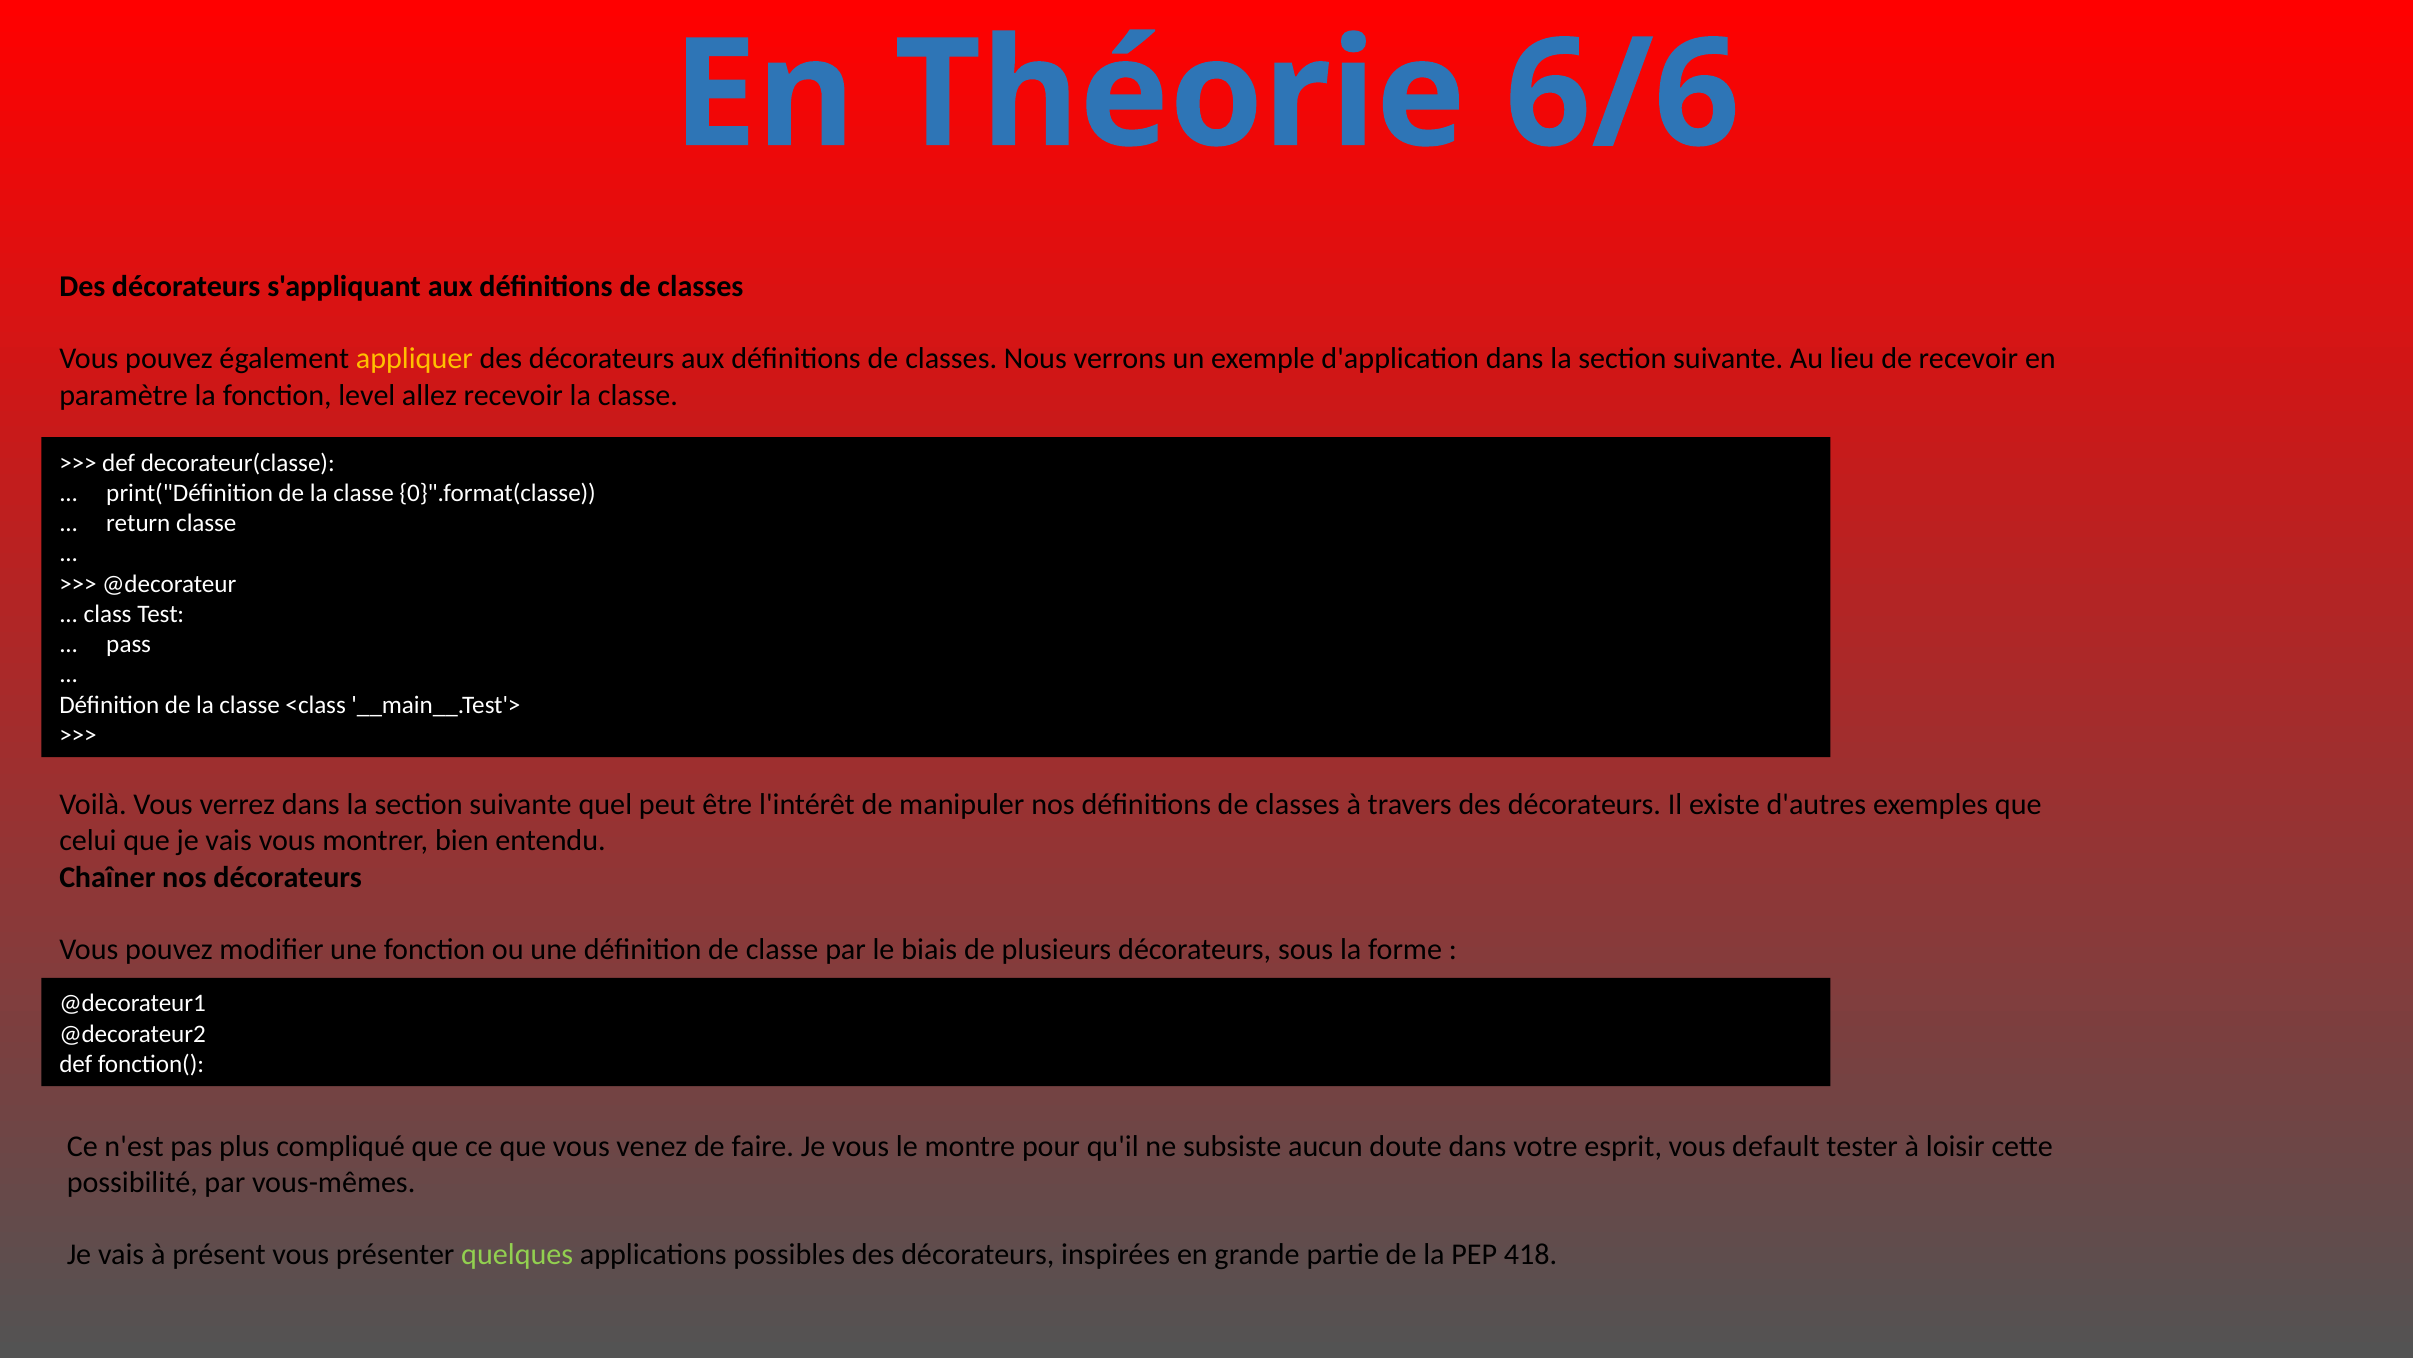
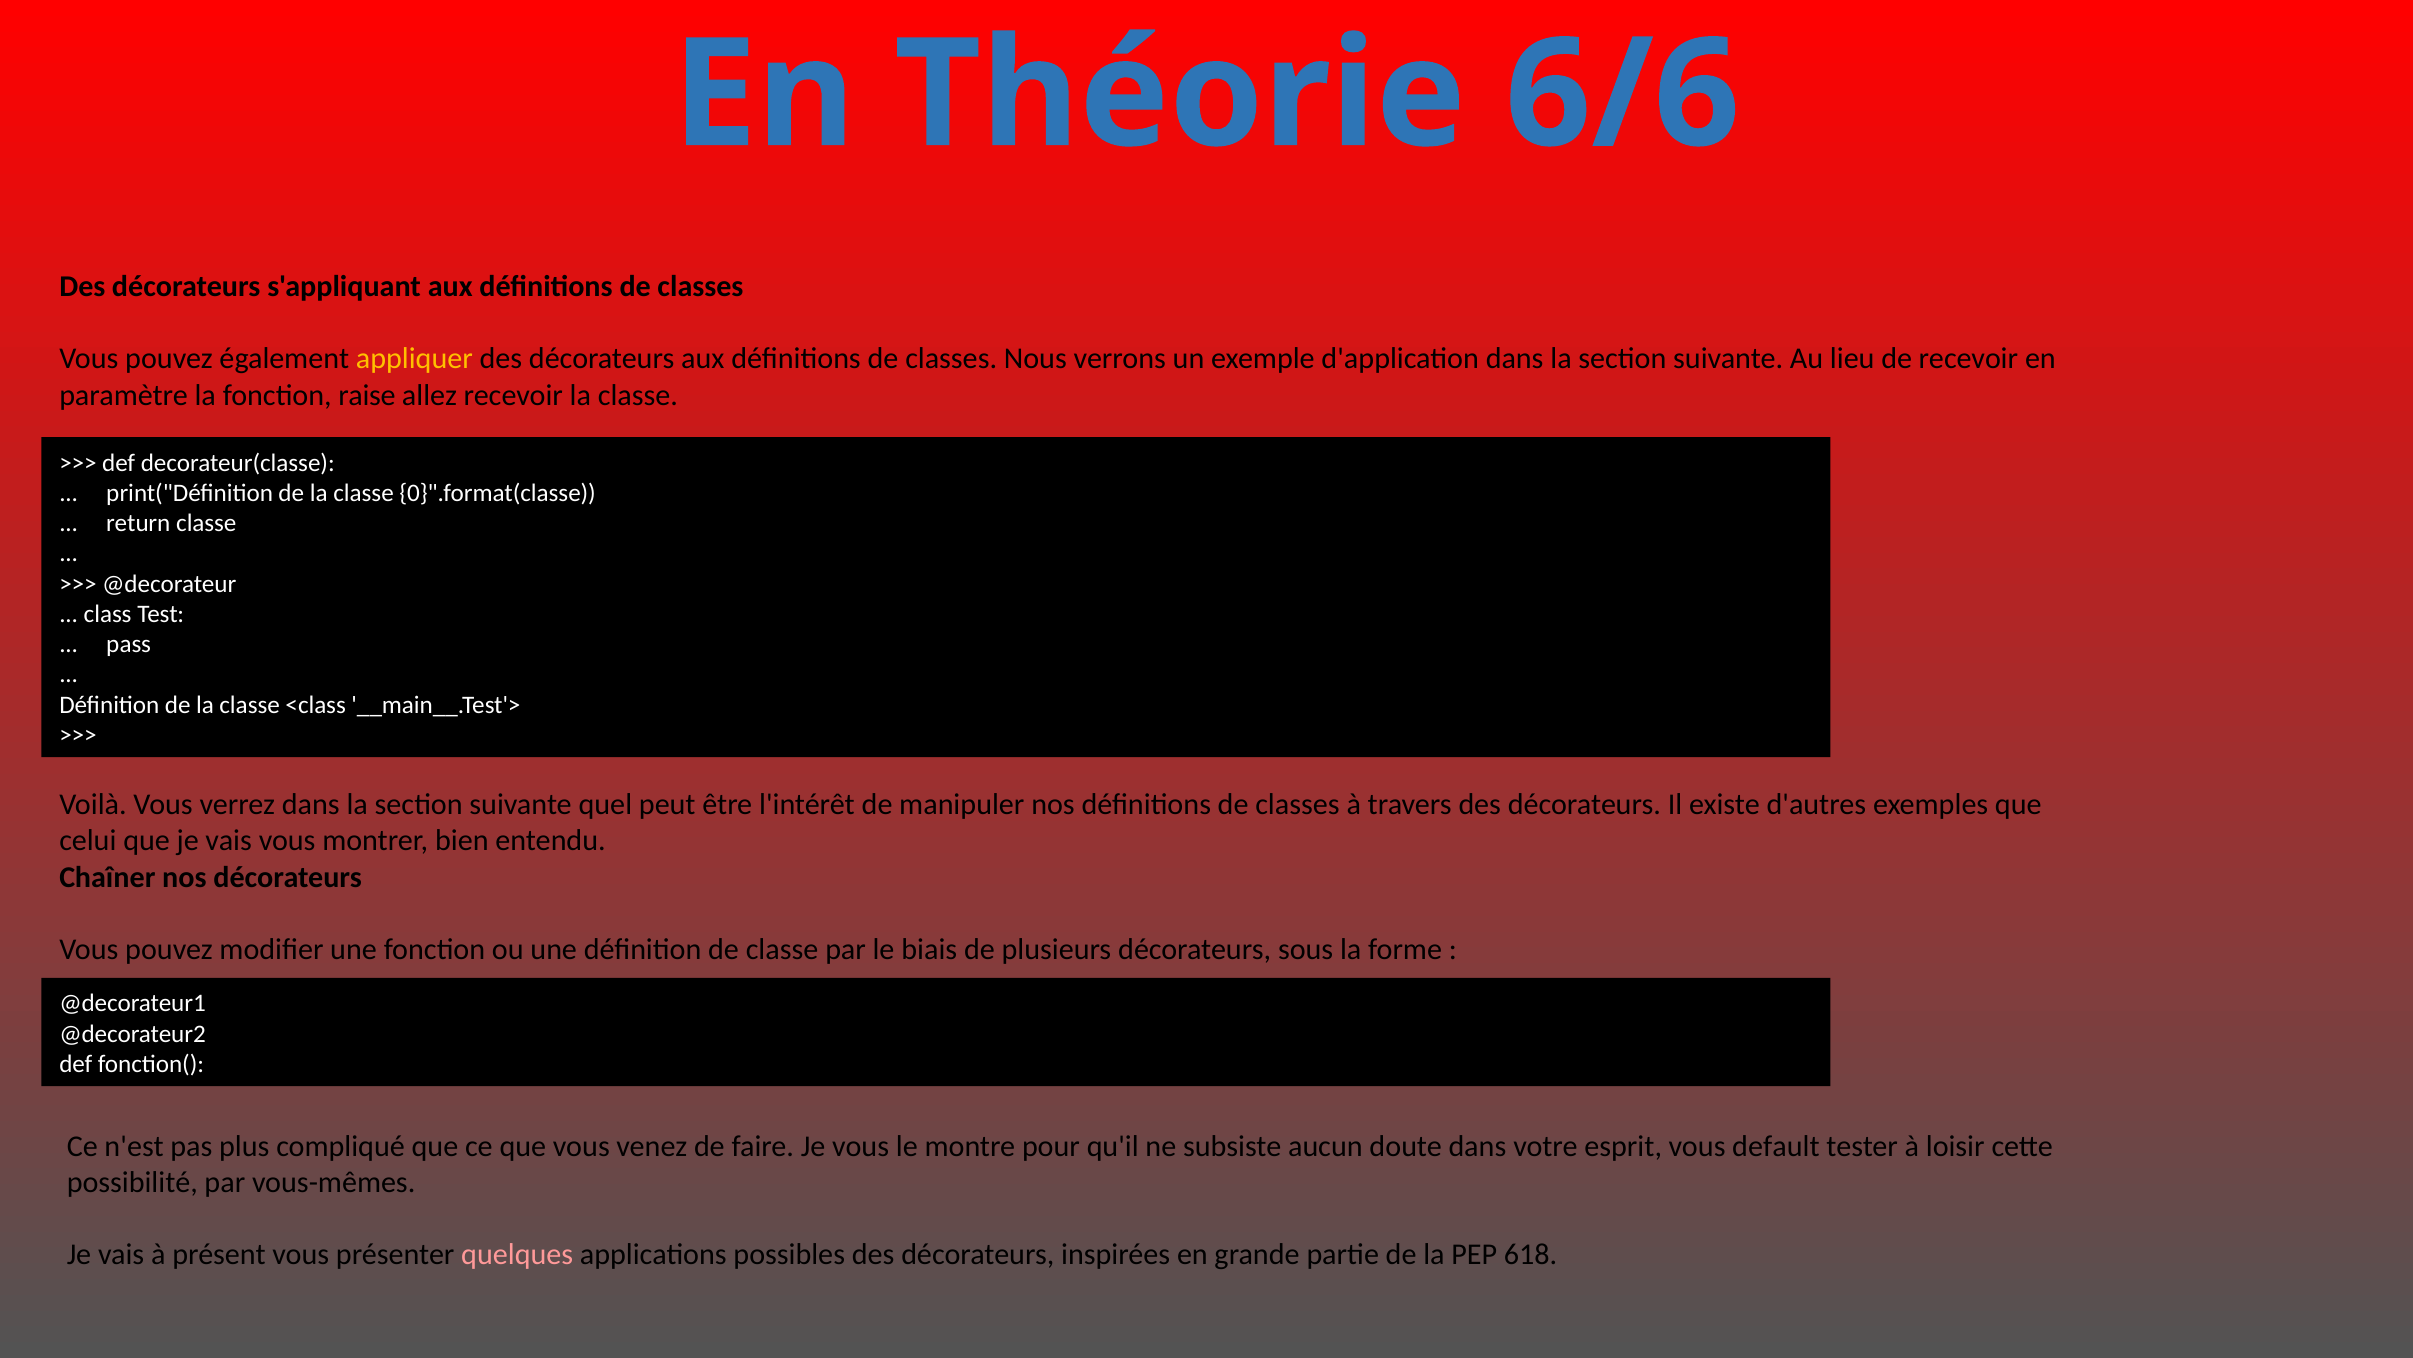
level: level -> raise (367, 395)
quelques colour: light green -> pink (517, 1254)
418: 418 -> 618 (1531, 1254)
